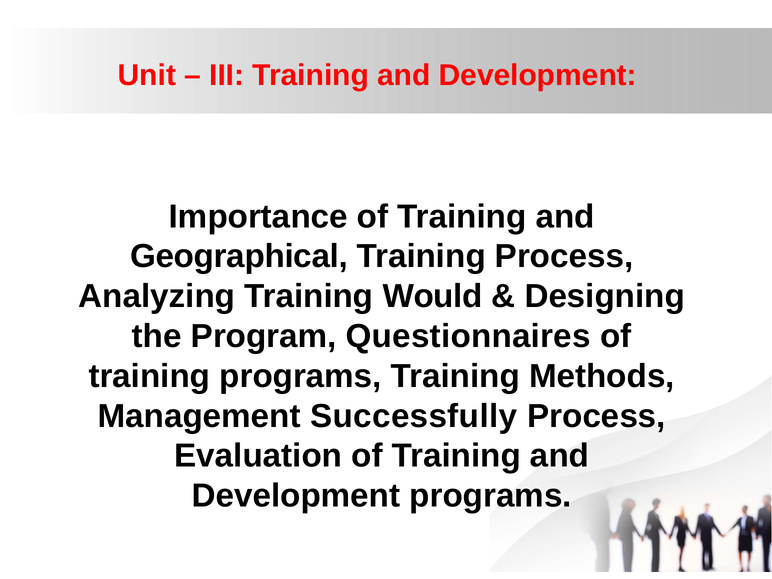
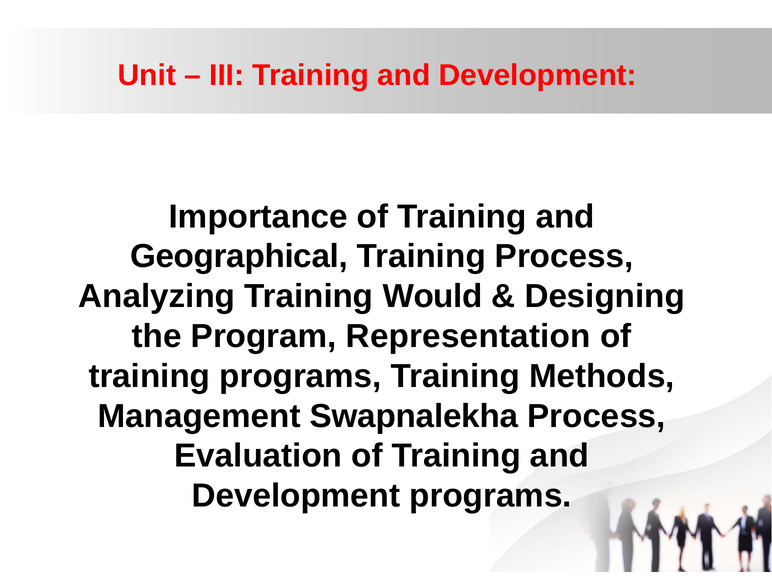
Questionnaires: Questionnaires -> Representation (468, 336)
Successfully: Successfully -> Swapnalekha (414, 416)
